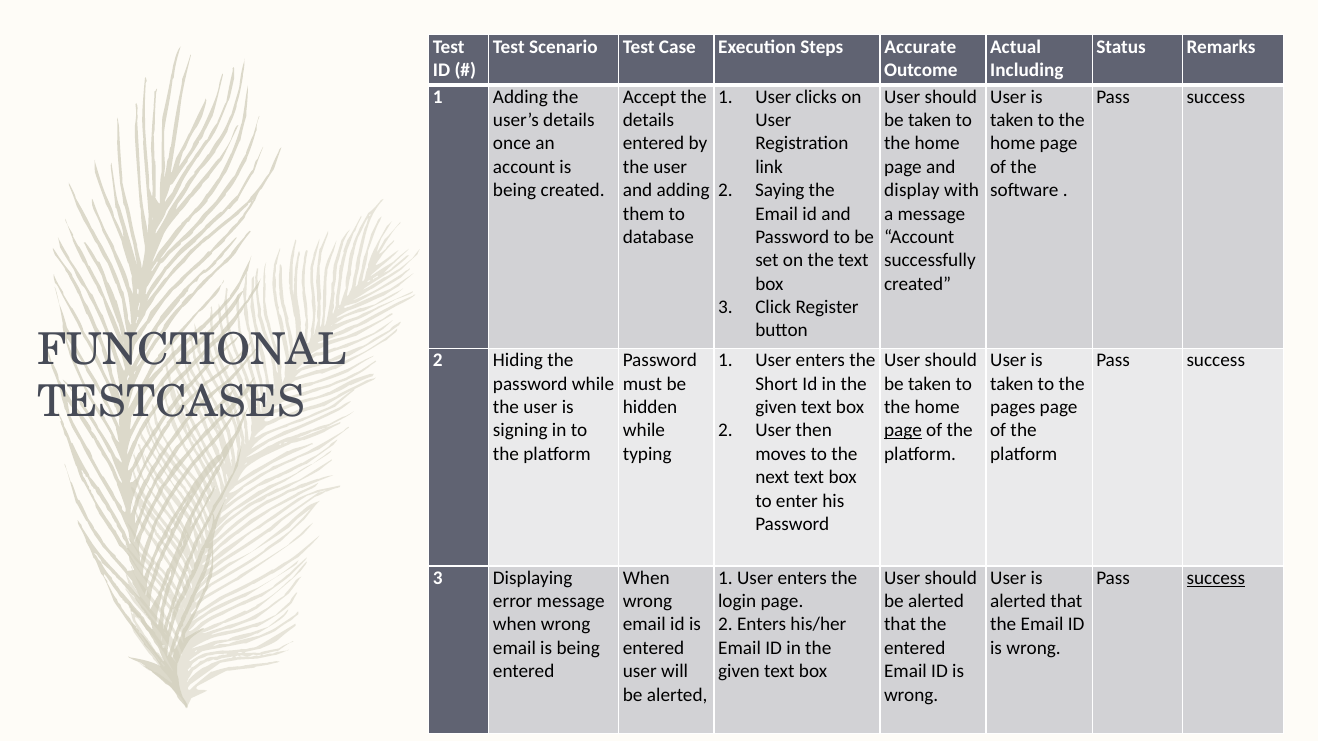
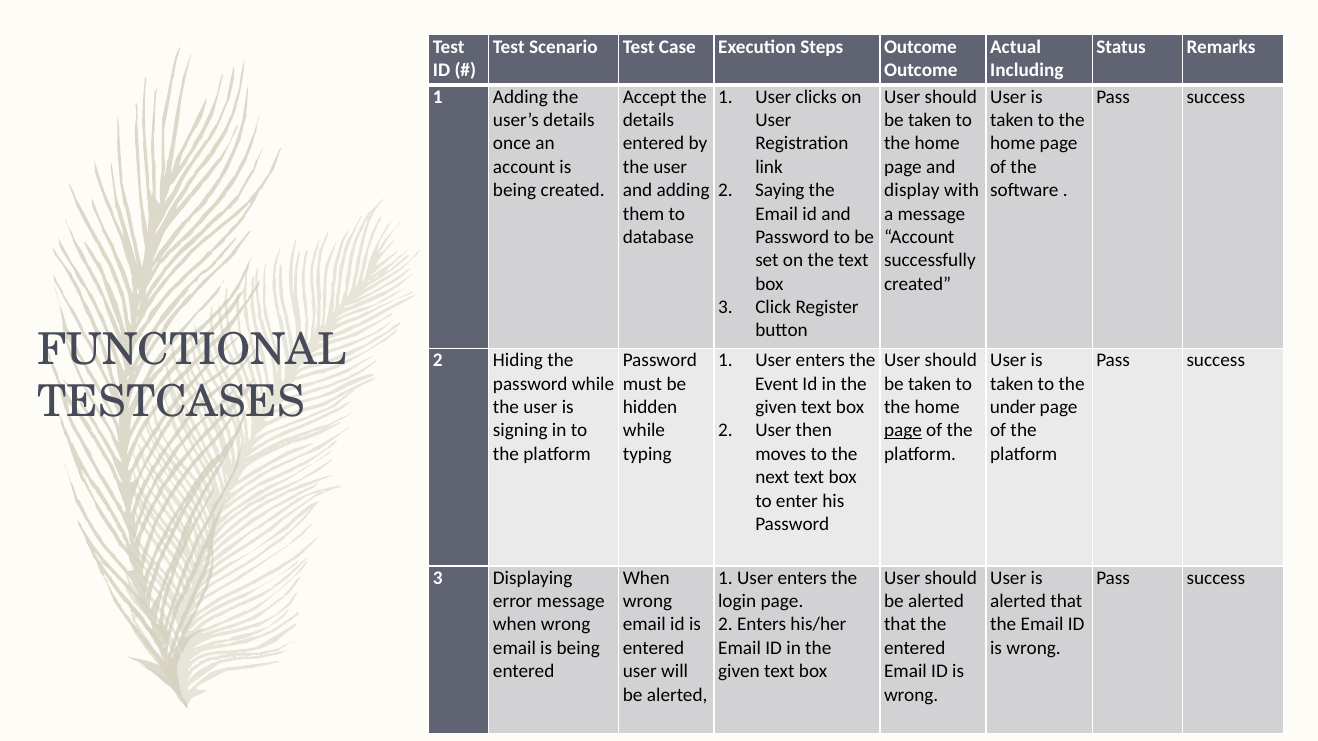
Steps Accurate: Accurate -> Outcome (920, 47)
Short: Short -> Event (777, 384)
pages: pages -> under (1013, 407)
success underline: present -> none (1216, 578)
